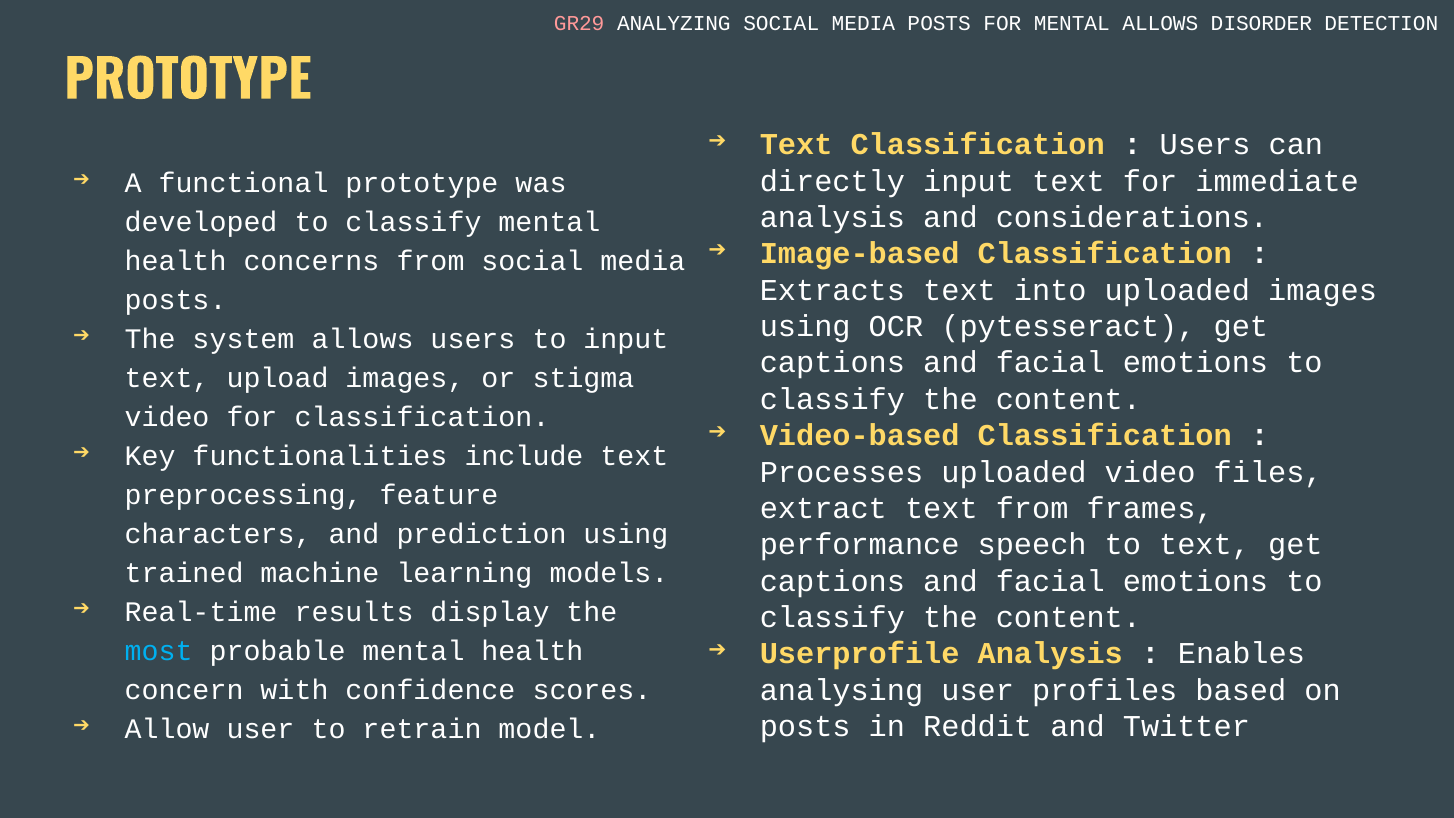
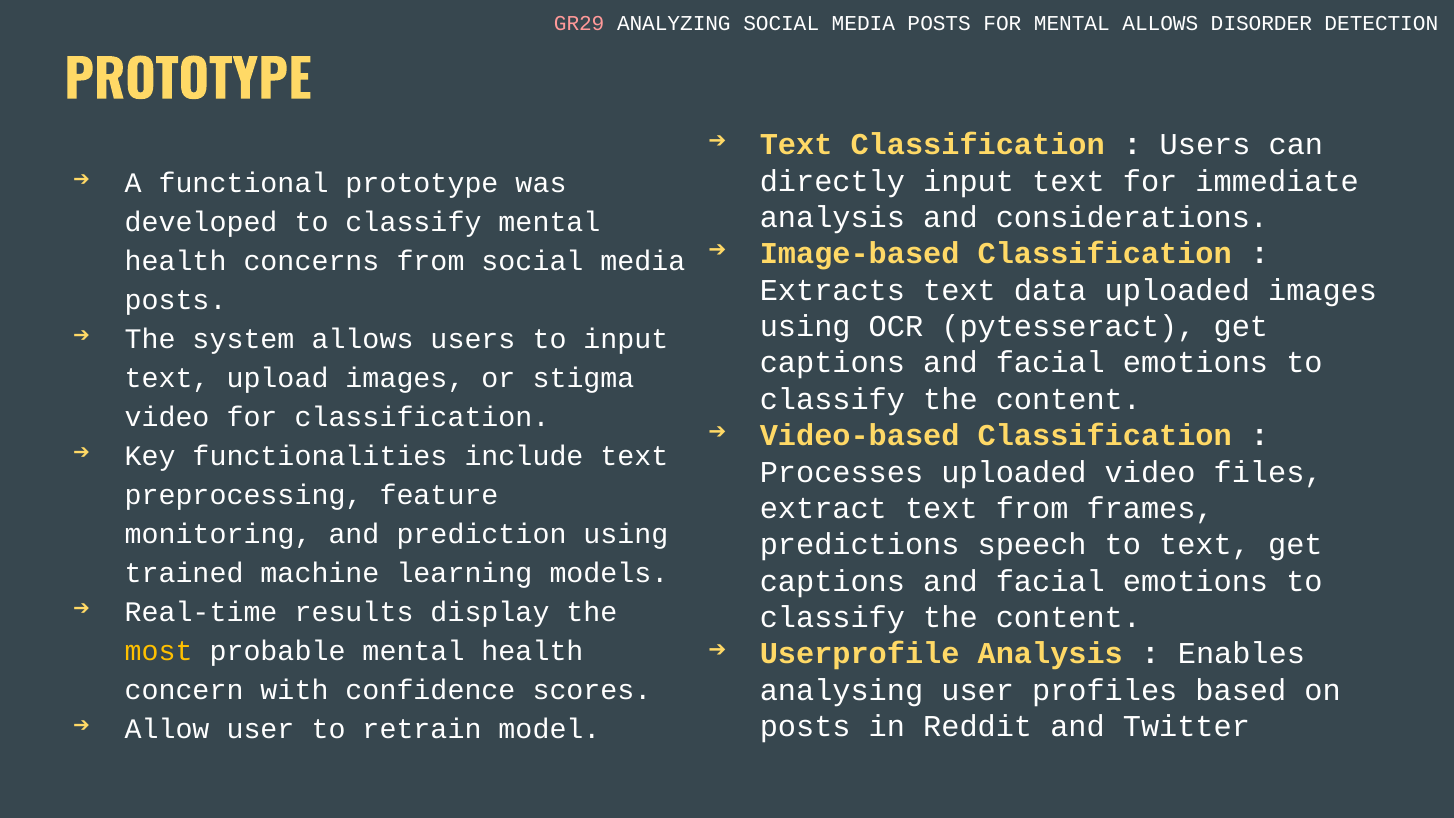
into: into -> data (1050, 290)
characters: characters -> monitoring (218, 534)
performance: performance -> predictions (860, 545)
most colour: light blue -> yellow (159, 651)
